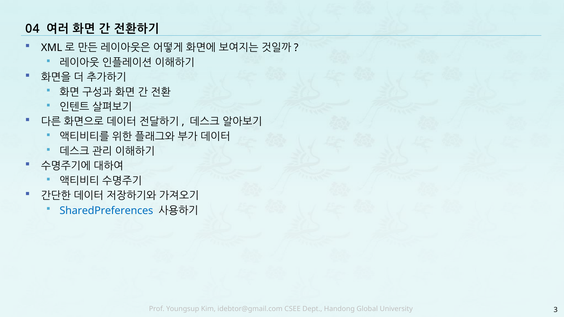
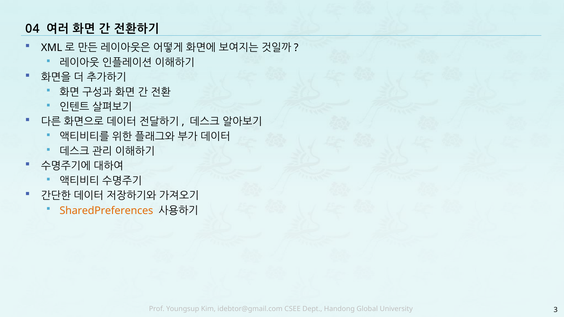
SharedPreferences colour: blue -> orange (106, 211)
